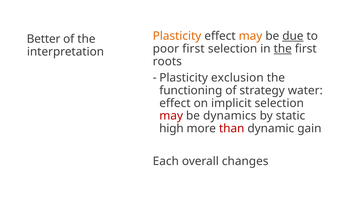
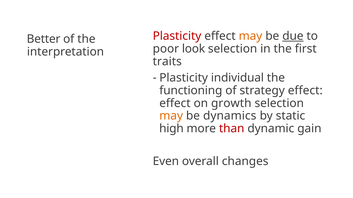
Plasticity colour: orange -> red (177, 36)
poor first: first -> look (194, 49)
the underline: present -> none (283, 49)
roots: roots -> traits (167, 62)
exclusion: exclusion -> individual (237, 78)
strategy water: water -> effect (305, 91)
implicit: implicit -> growth (231, 103)
may colour: red -> orange (171, 116)
Each: Each -> Even (166, 162)
